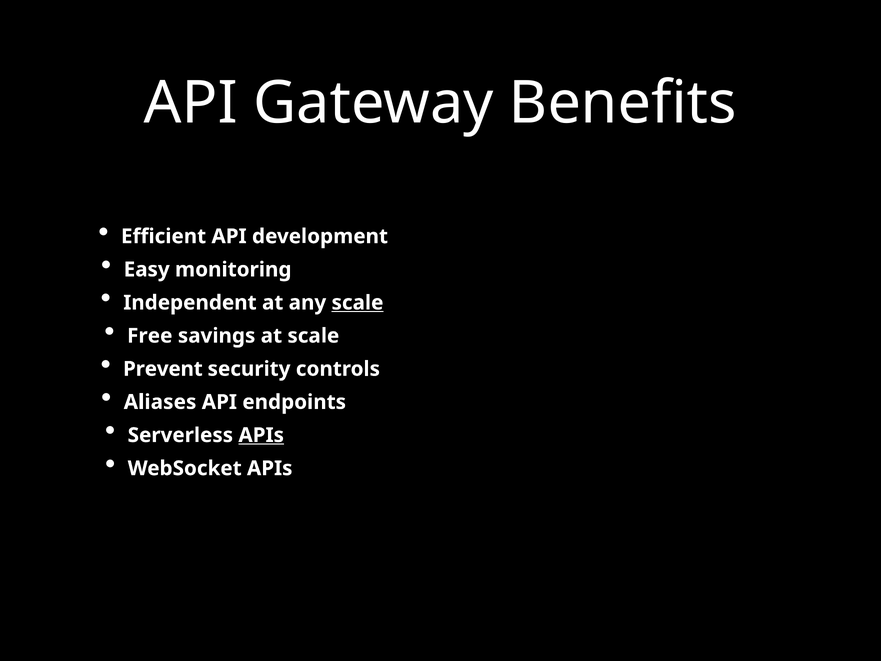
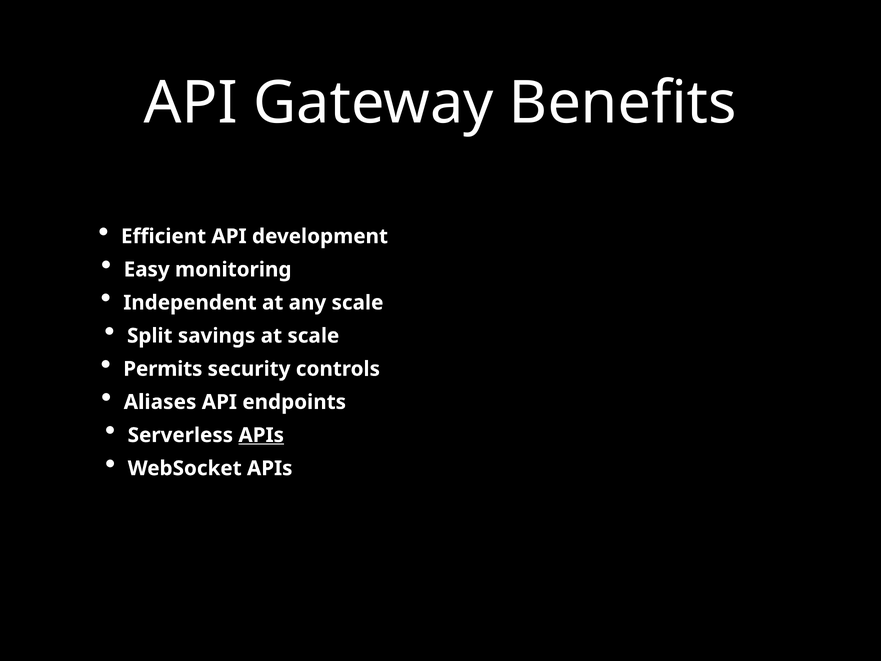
scale underline: present -> none (357, 303)
Free: Free -> Split (150, 336)
Prevent: Prevent -> Permits (163, 369)
